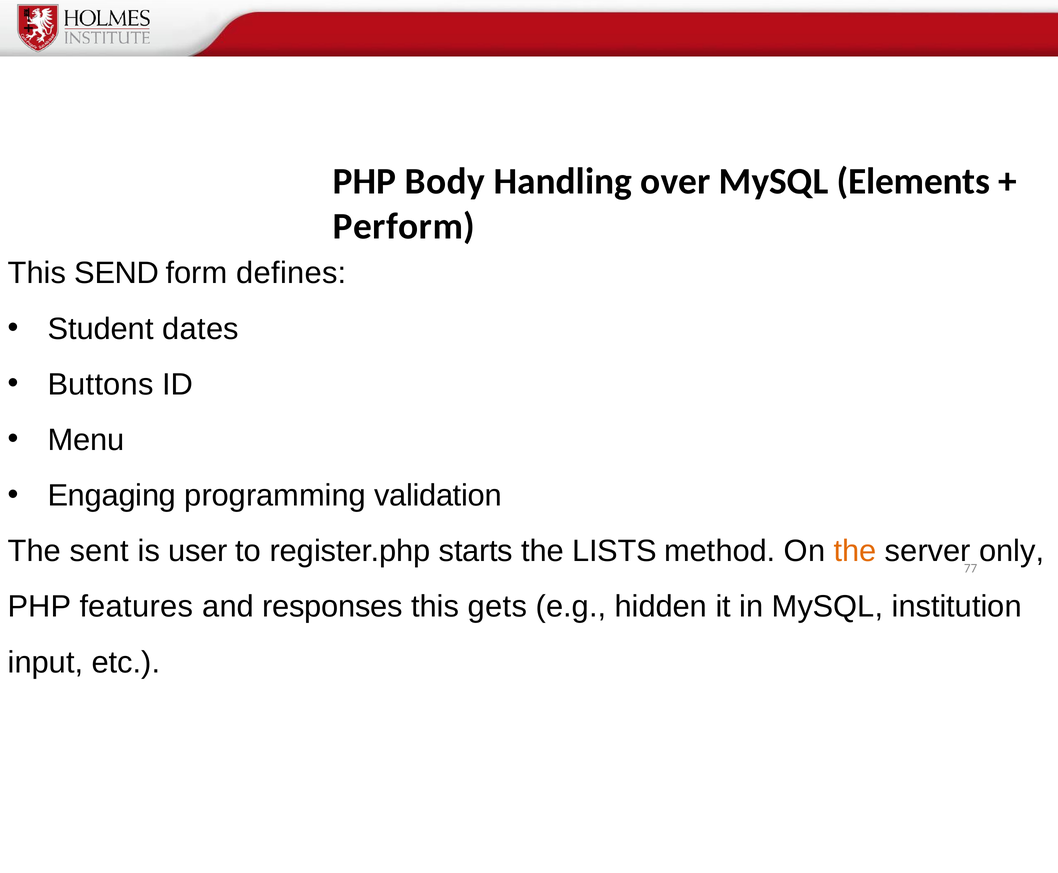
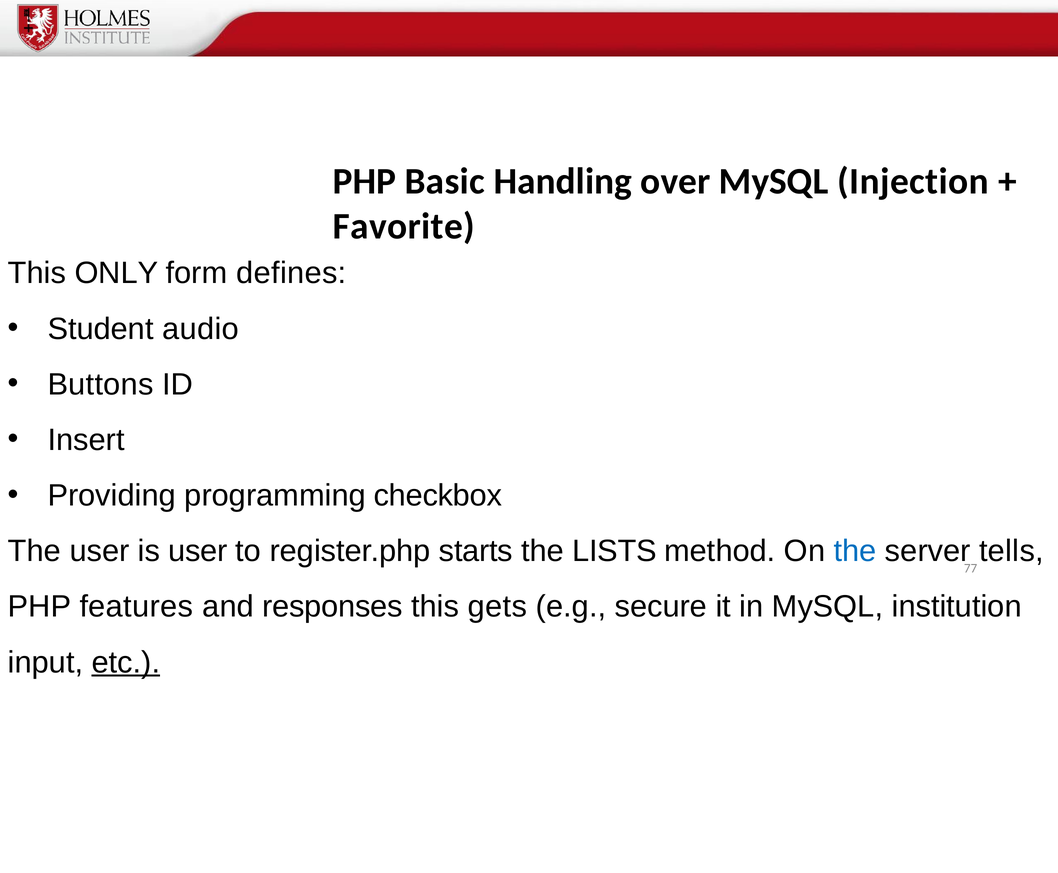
Body: Body -> Basic (445, 181)
Elements: Elements -> Injection (913, 181)
Perform: Perform -> Favorite (404, 226)
SEND: SEND -> ONLY (116, 273)
dates: dates -> audio (201, 329)
Menu: Menu -> Insert (86, 440)
Engaging: Engaging -> Providing (112, 495)
validation: validation -> checkbox (438, 495)
The sent: sent -> user (99, 551)
the colour: orange -> blue (855, 551)
only: only -> tells (1011, 551)
hidden: hidden -> secure (661, 607)
etc underline: none -> present (126, 662)
